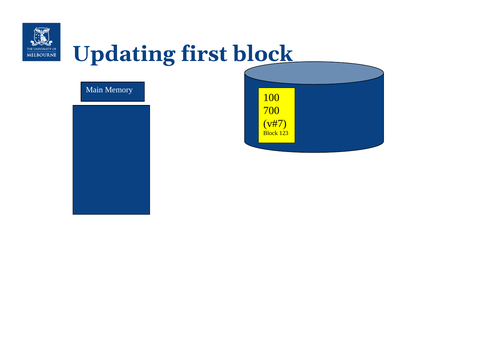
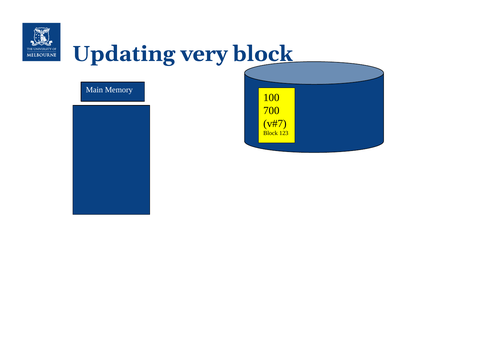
first: first -> very (204, 54)
